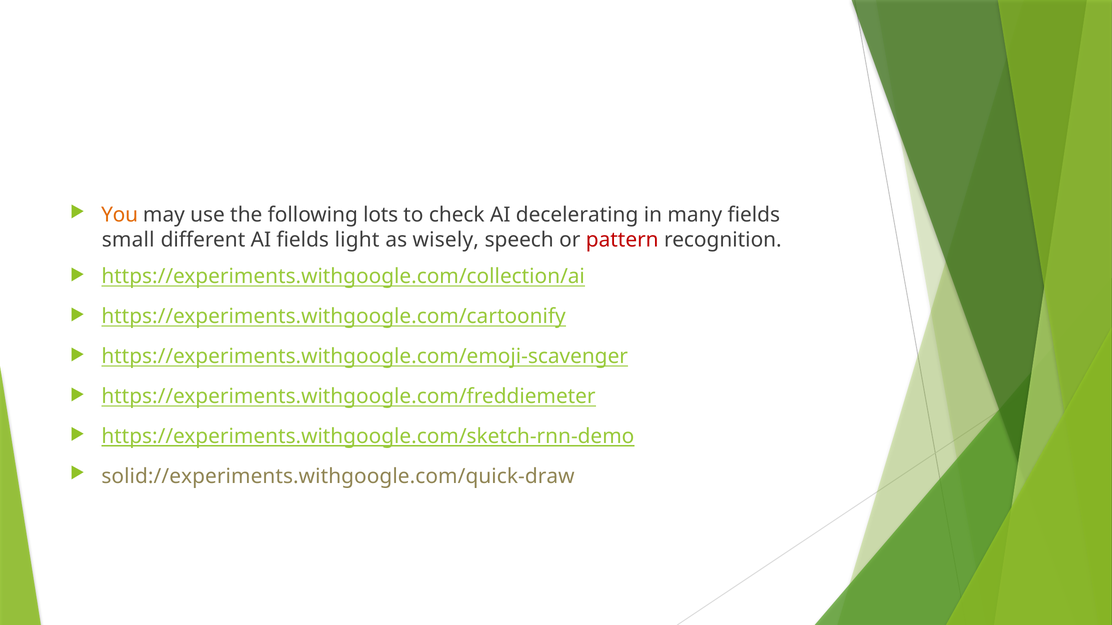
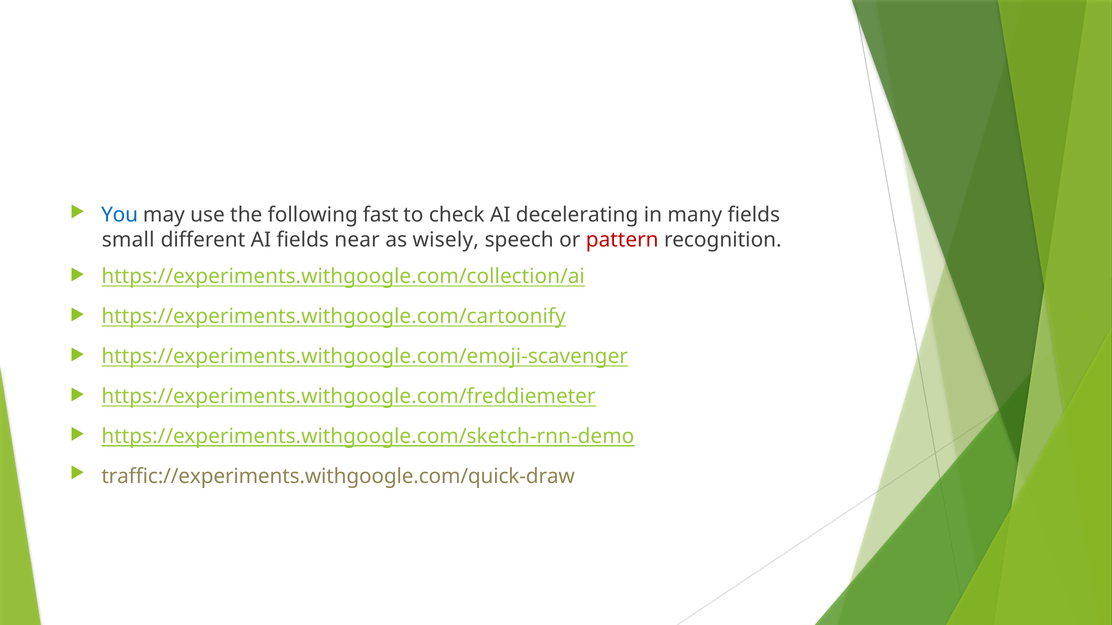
You colour: orange -> blue (120, 215)
lots: lots -> fast (381, 215)
light: light -> near (357, 240)
solid://experiments.withgoogle.com/quick-draw: solid://experiments.withgoogle.com/quick-draw -> traffic://experiments.withgoogle.com/quick-draw (338, 477)
